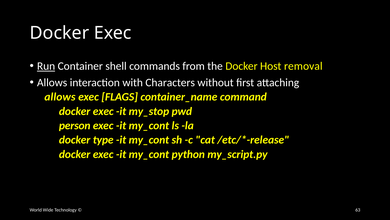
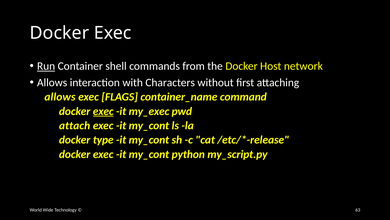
removal: removal -> network (303, 66)
exec underline: none -> present (103, 111)
my_stop: my_stop -> my_exec (149, 111)
person: person -> attach (75, 125)
